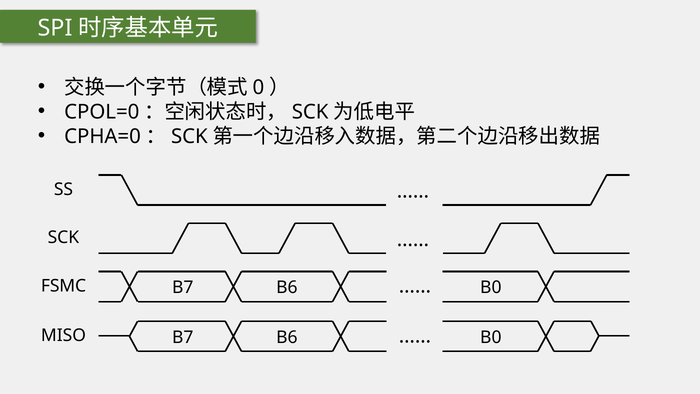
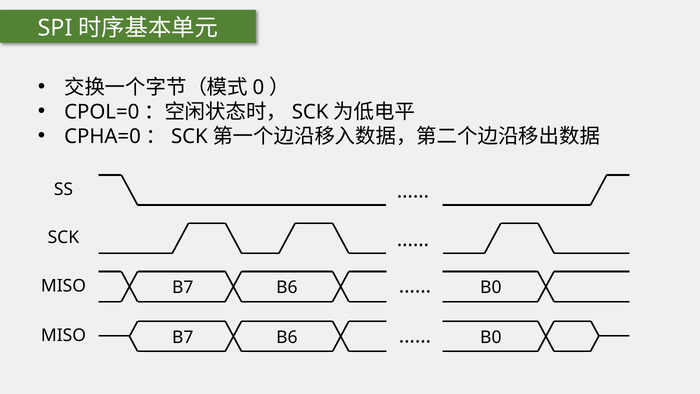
FSMC: FSMC -> MISO (63, 286)
